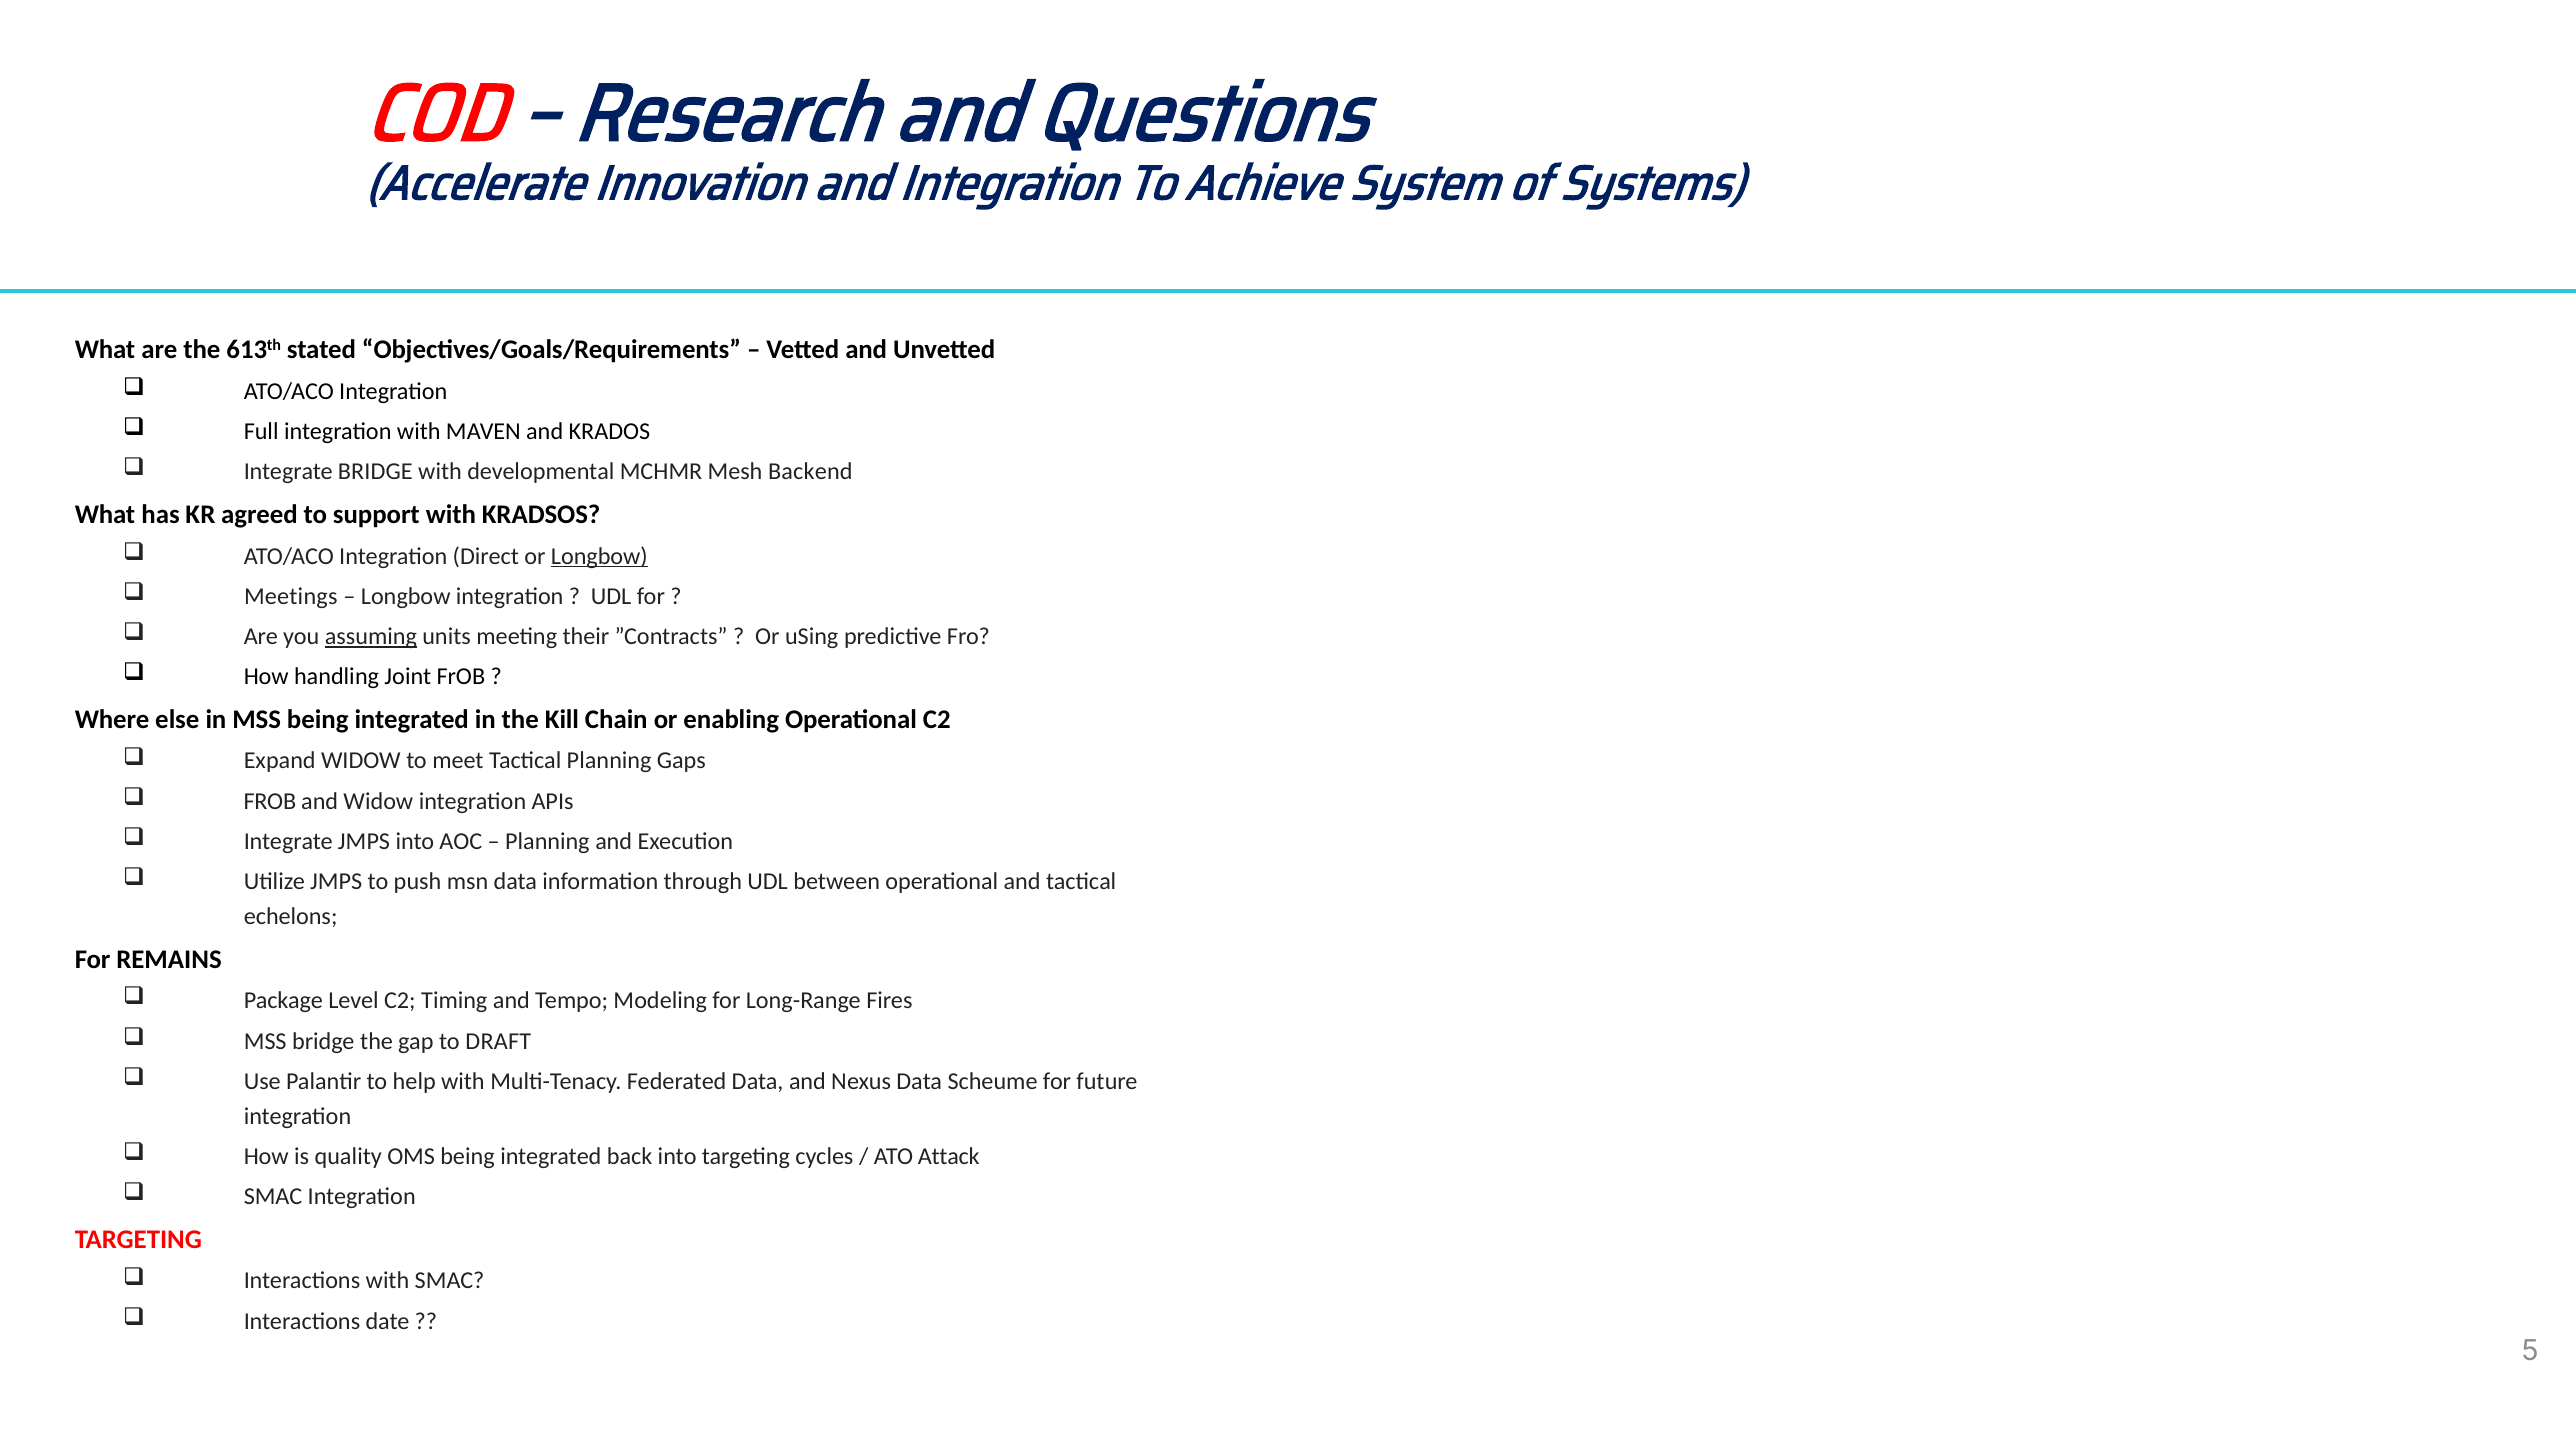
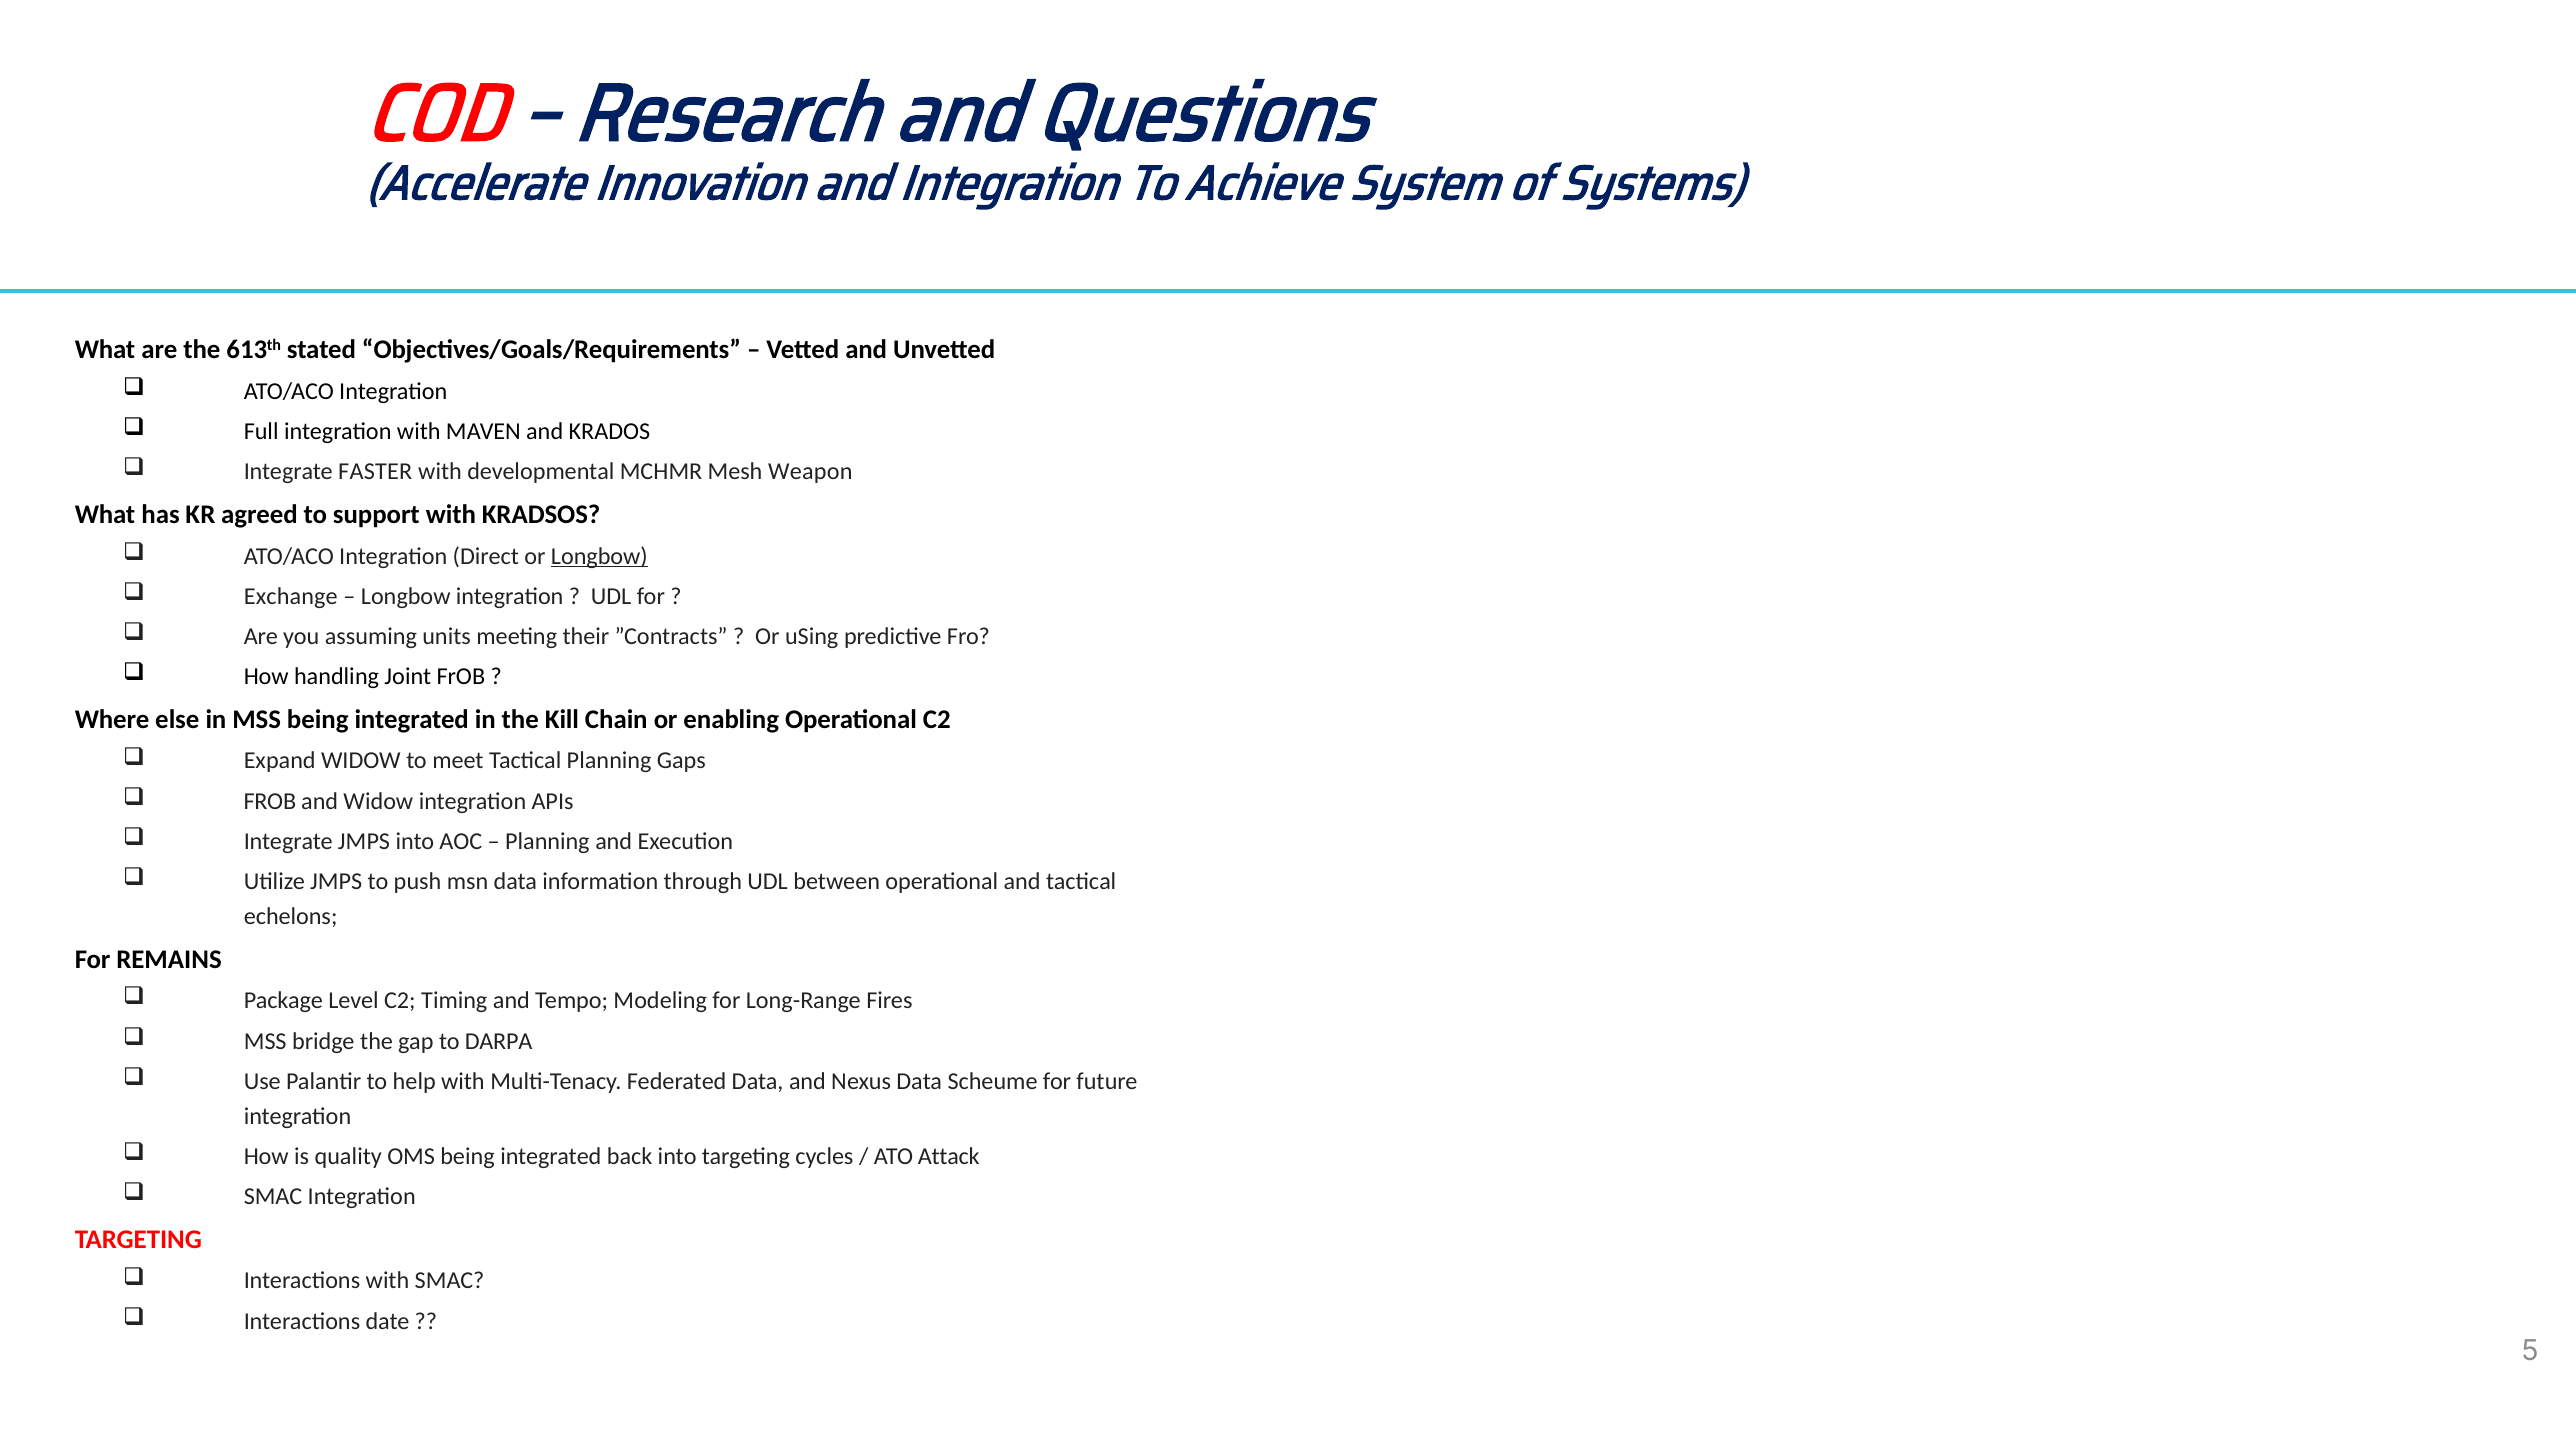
Integrate BRIDGE: BRIDGE -> FASTER (375, 472)
Backend: Backend -> Weapon (810, 472)
Meetings: Meetings -> Exchange (291, 596)
assuming underline: present -> none (371, 636)
DRAFT: DRAFT -> DARPA (499, 1041)
